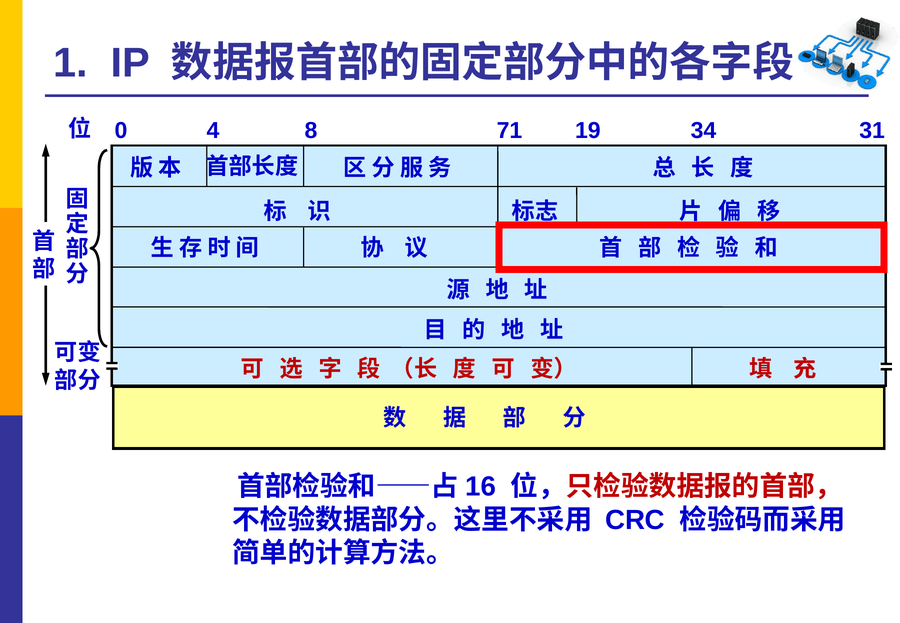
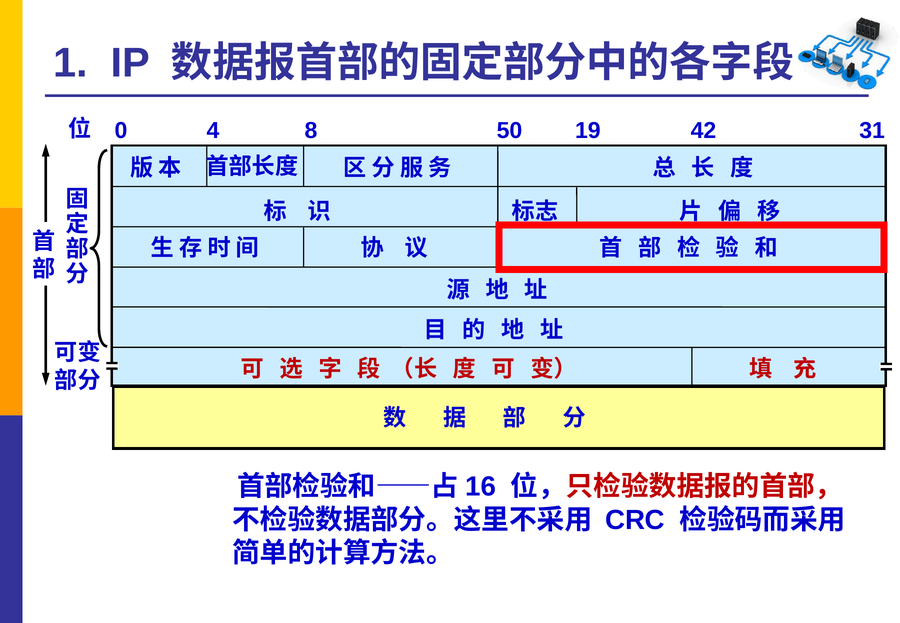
71: 71 -> 50 (509, 131)
34: 34 -> 42 (704, 131)
